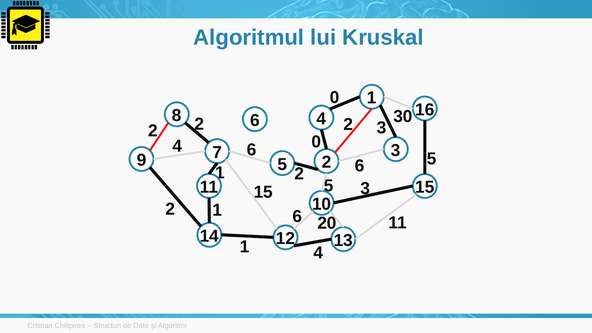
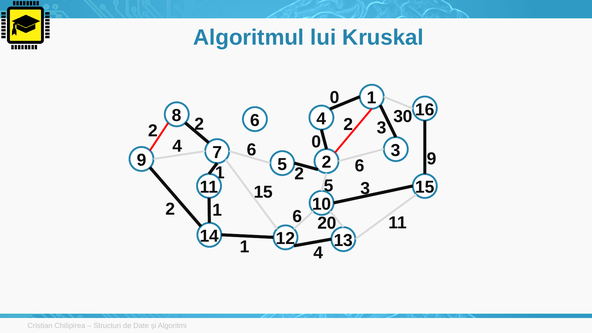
5: 5 -> 9 (432, 159)
